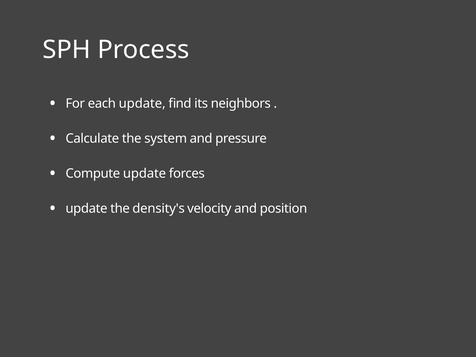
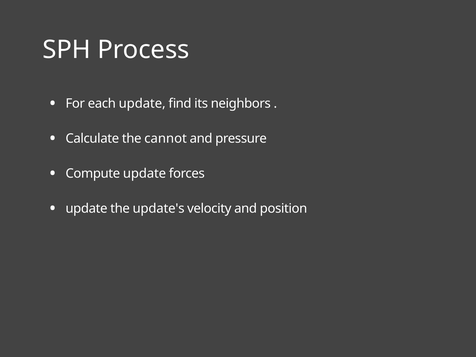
system: system -> cannot (166, 139)
density's: density's -> update's (159, 208)
